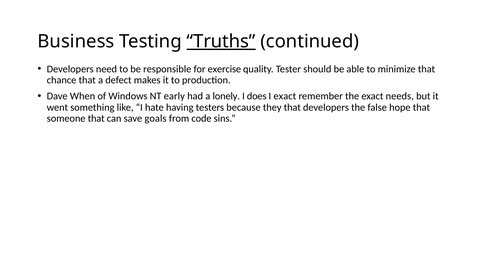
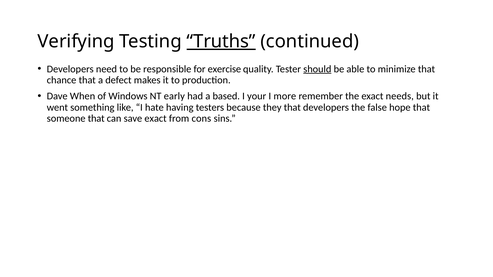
Business: Business -> Verifying (76, 41)
should underline: none -> present (317, 69)
lonely: lonely -> based (226, 96)
does: does -> your (257, 96)
I exact: exact -> more (285, 96)
save goals: goals -> exact (156, 119)
code: code -> cons (201, 119)
